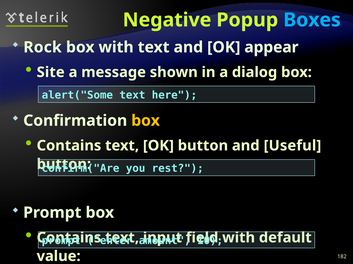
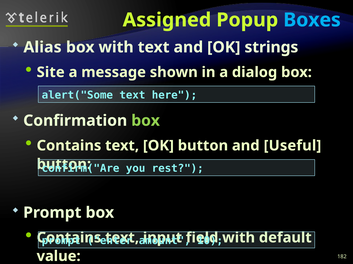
Negative: Negative -> Assigned (167, 20)
Rock: Rock -> Alias (42, 47)
appear: appear -> strings (271, 47)
box colour: yellow -> light green (146, 121)
